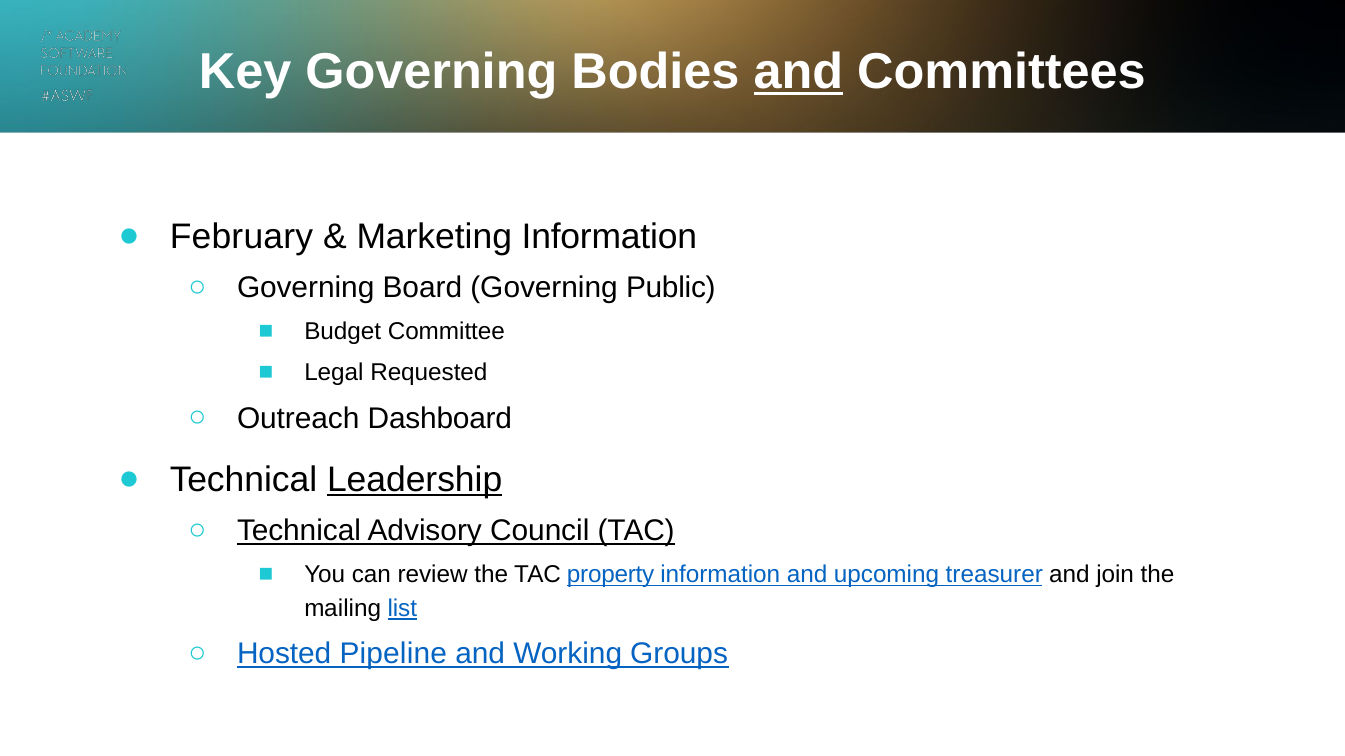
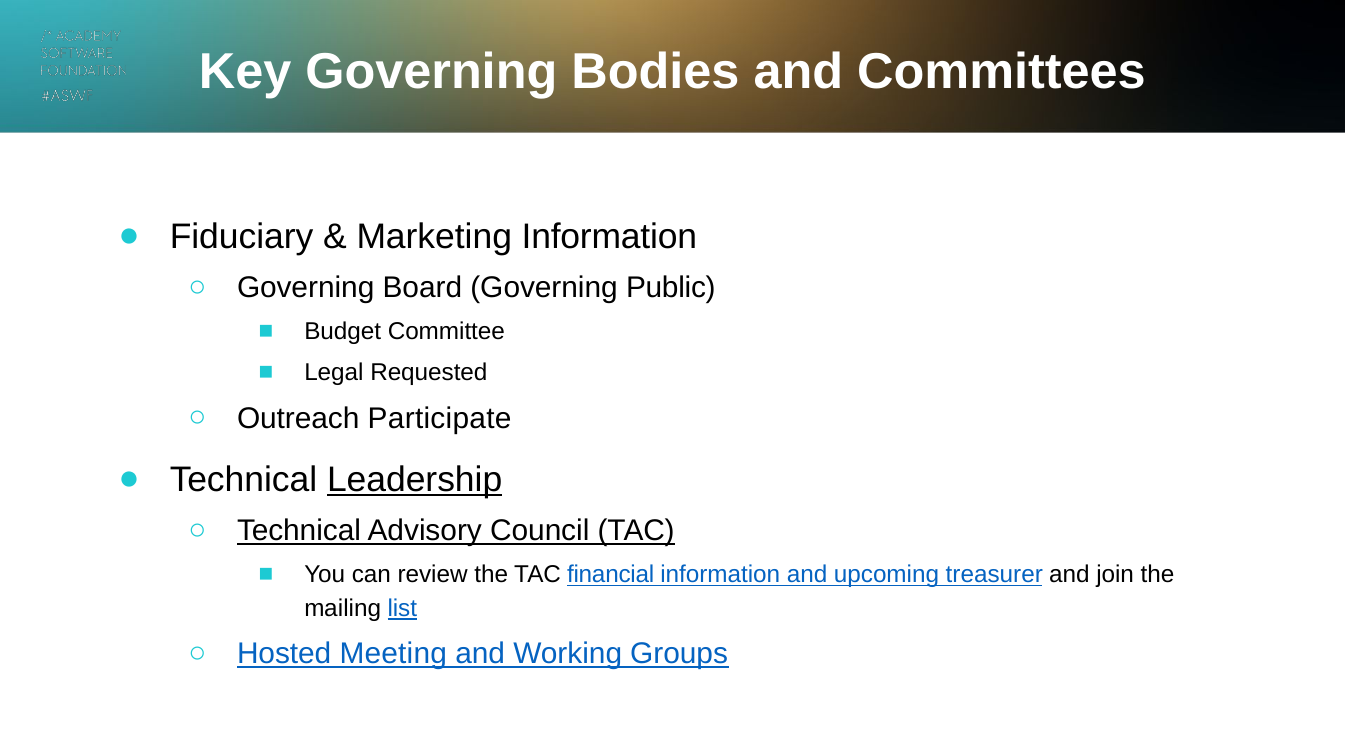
and underline: present -> none (798, 72)
February: February -> Fiduciary (242, 237)
Dashboard: Dashboard -> Participate (440, 419)
property: property -> financial (611, 575)
Pipeline: Pipeline -> Meeting (393, 654)
